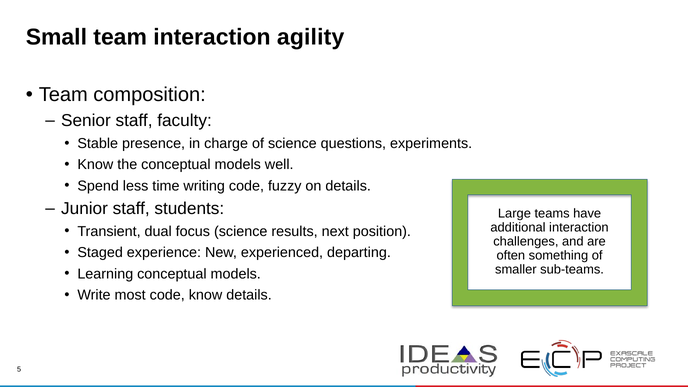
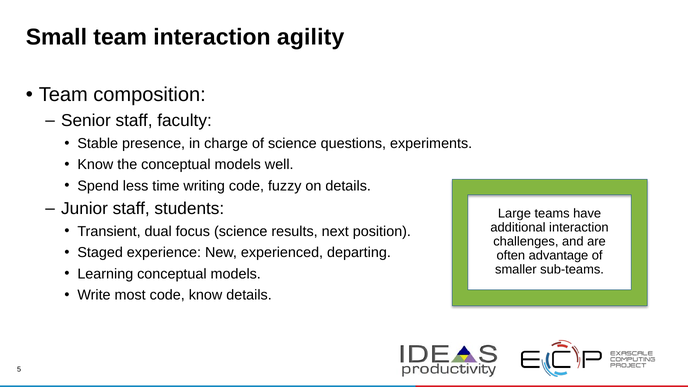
something: something -> advantage (559, 255)
